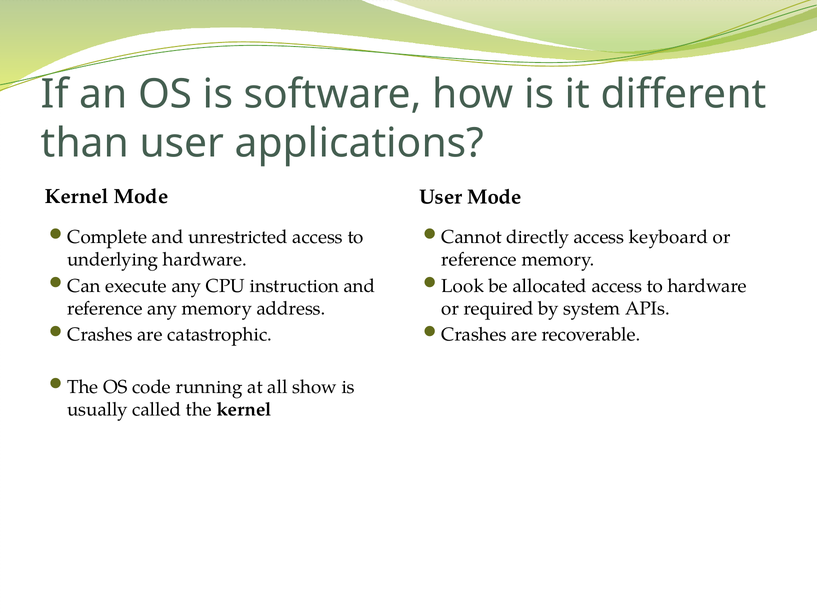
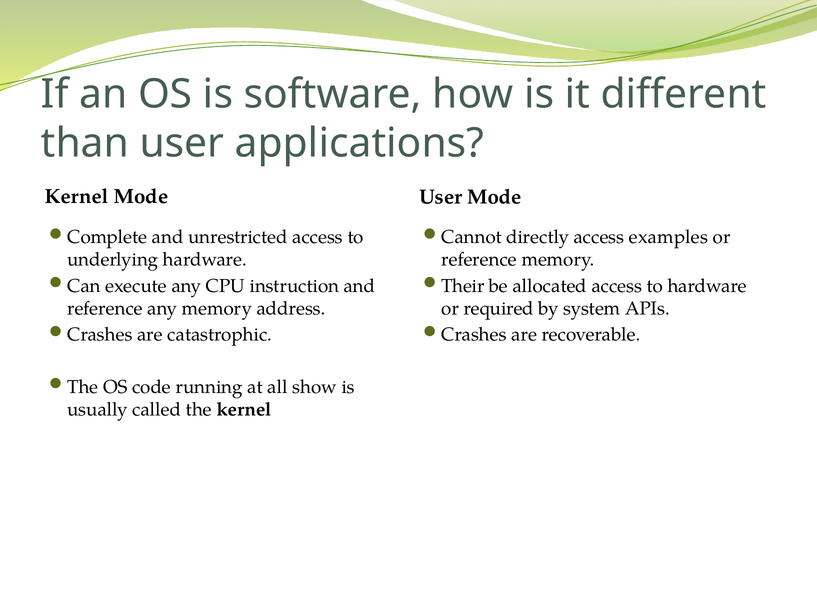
keyboard: keyboard -> examples (669, 237)
Look: Look -> Their (463, 286)
